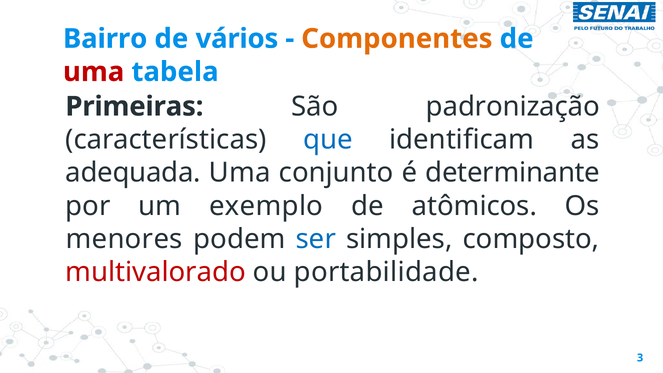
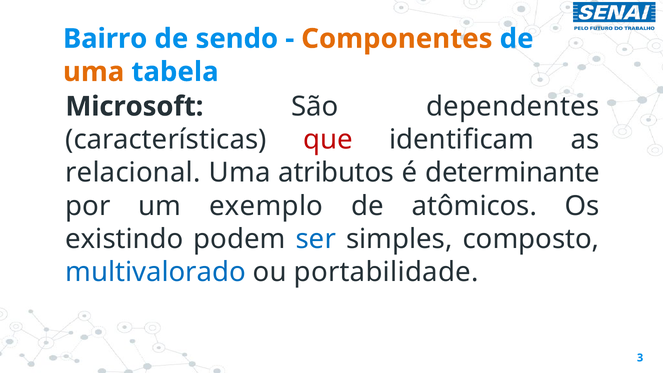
vários: vários -> sendo (237, 39)
uma colour: red -> orange (94, 72)
Primeiras: Primeiras -> Microsoft (134, 106)
padronização: padronização -> dependentes (513, 106)
que colour: blue -> red (328, 140)
adequada: adequada -> relacional (133, 173)
conjunto: conjunto -> atributos (336, 173)
menores: menores -> existindo (124, 239)
multivalorado colour: red -> blue (156, 272)
